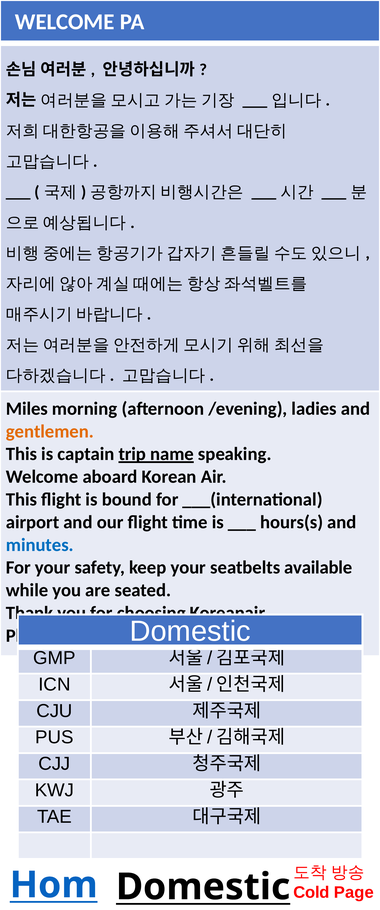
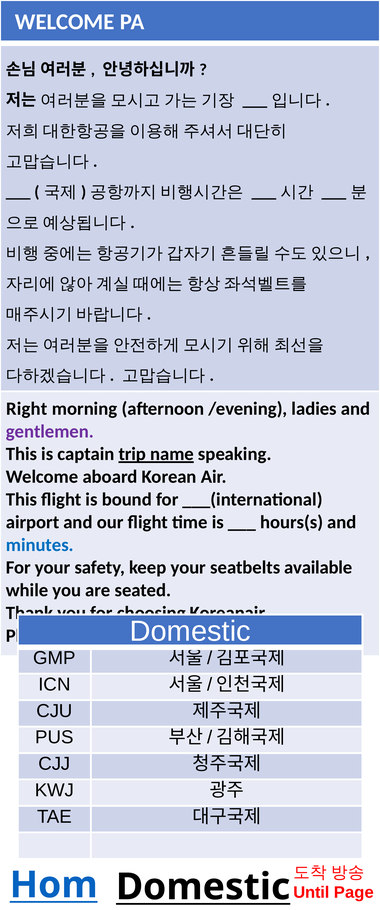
Miles: Miles -> Right (27, 408)
gentlemen colour: orange -> purple (50, 431)
Cold: Cold -> Until (311, 892)
